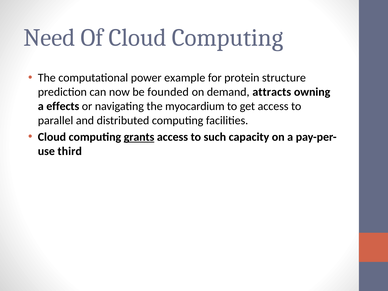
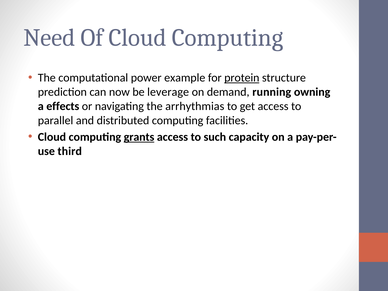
protein underline: none -> present (242, 78)
founded: founded -> leverage (168, 92)
attracts: attracts -> running (272, 92)
myocardium: myocardium -> arrhythmias (195, 106)
